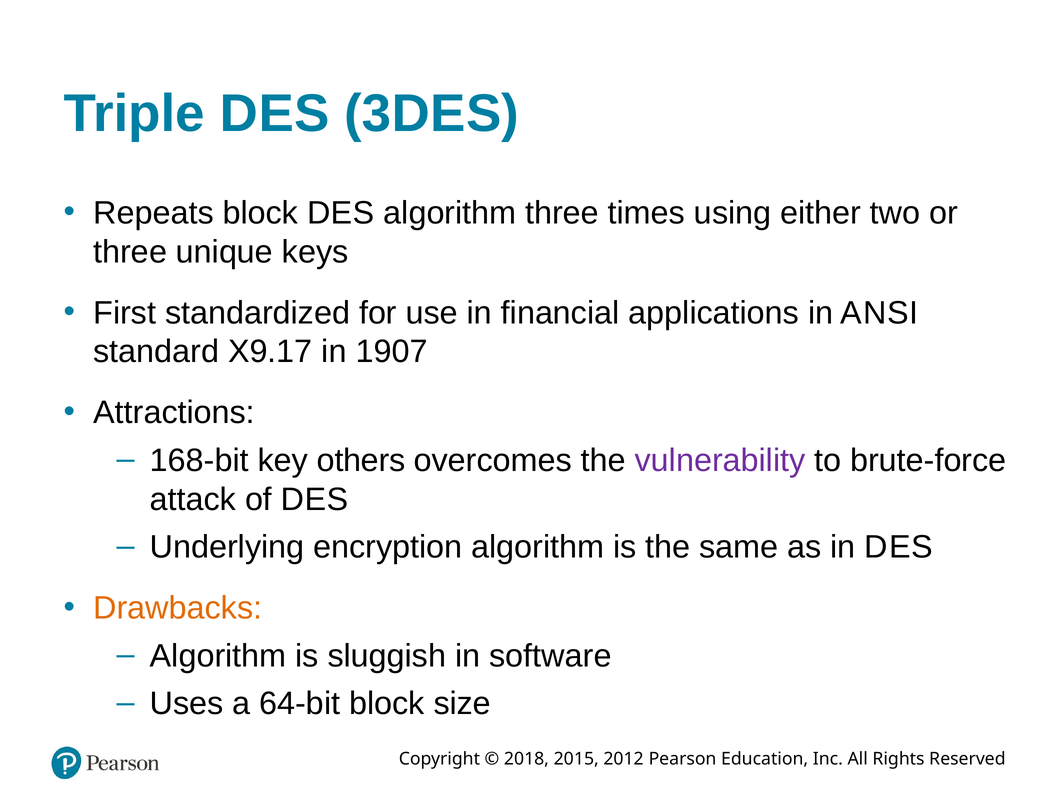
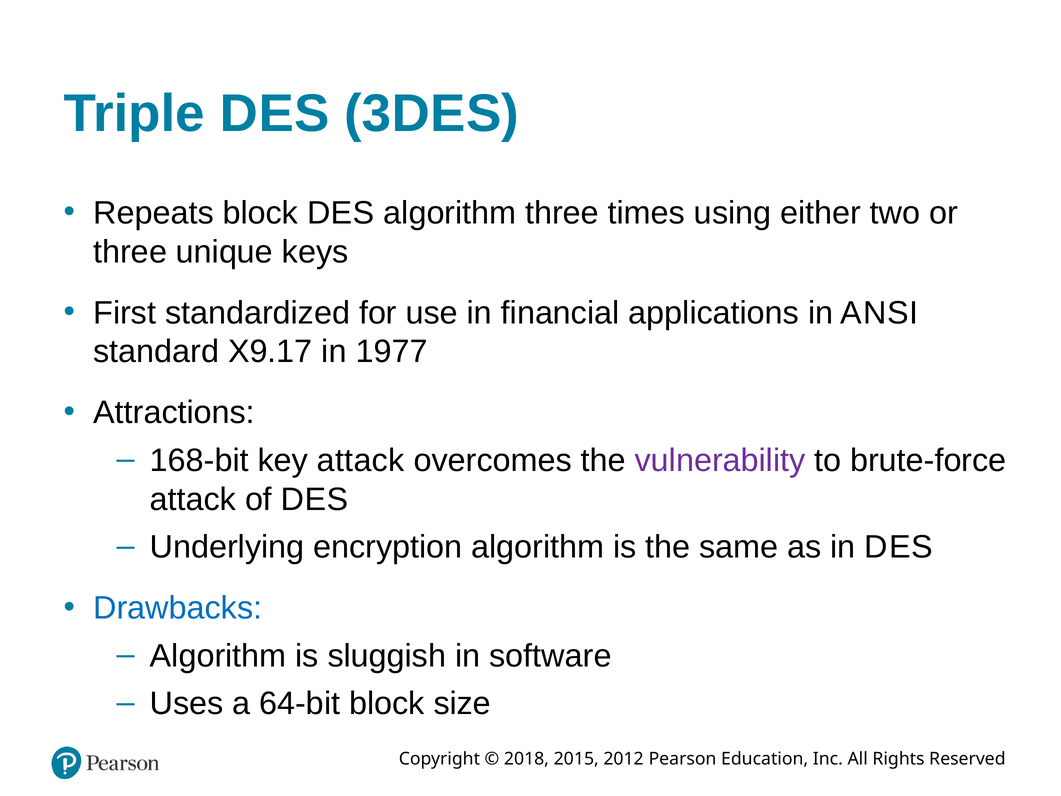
1907: 1907 -> 1977 (392, 352)
key others: others -> attack (361, 460)
Drawbacks colour: orange -> blue (178, 608)
